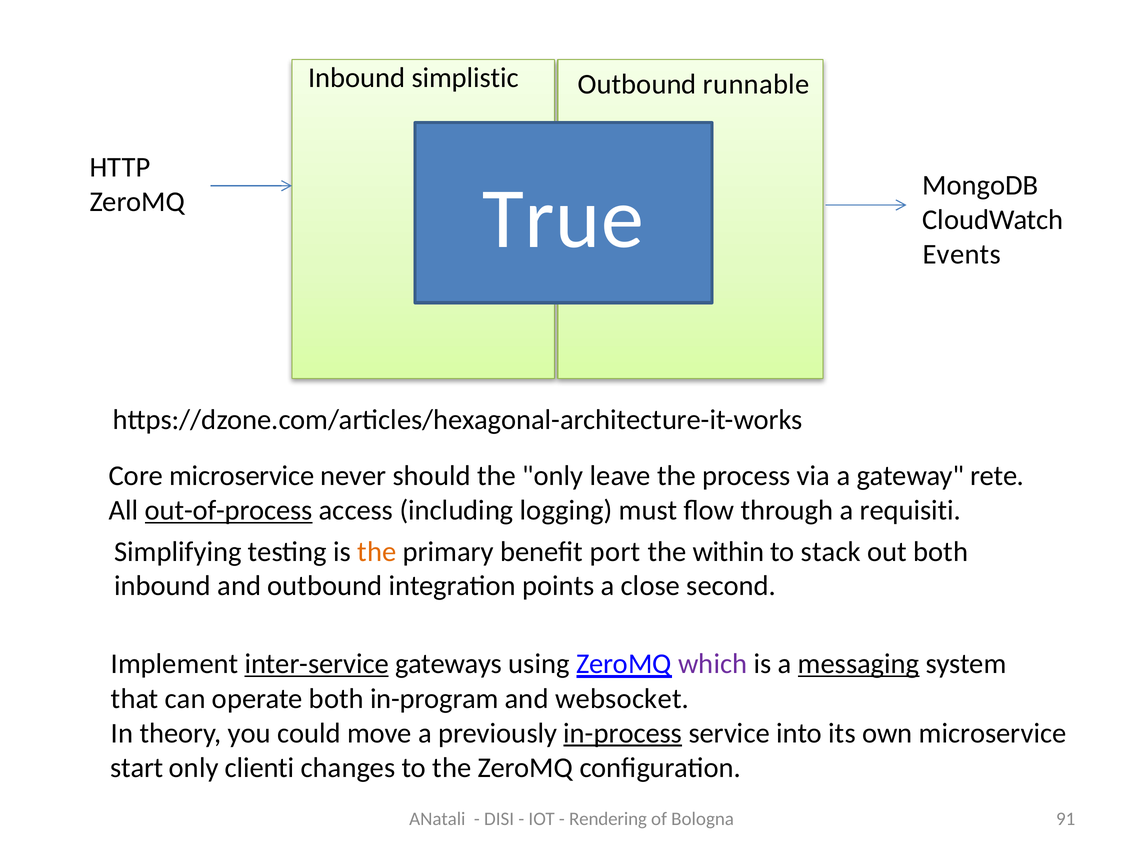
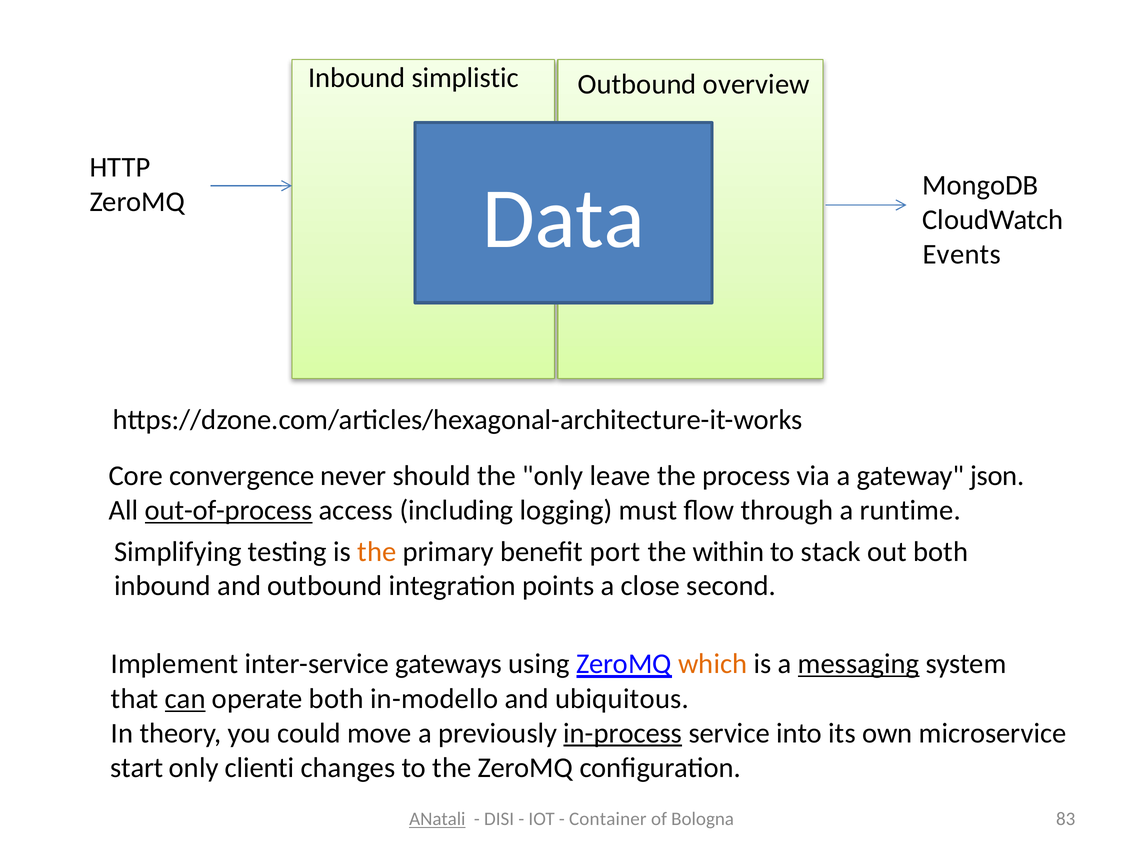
runnable: runnable -> overview (756, 84)
True: True -> Data (564, 219)
Core microservice: microservice -> convergence (242, 476)
rete: rete -> json (997, 476)
requisiti: requisiti -> runtime (910, 510)
inter-service underline: present -> none (317, 664)
which colour: purple -> orange (713, 664)
can underline: none -> present (185, 699)
in-program: in-program -> in-modello (434, 699)
websocket: websocket -> ubiquitous (622, 699)
ANatali underline: none -> present (437, 819)
Rendering: Rendering -> Container (608, 819)
91: 91 -> 83 (1066, 819)
